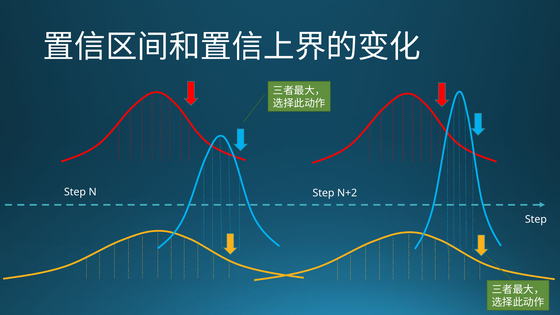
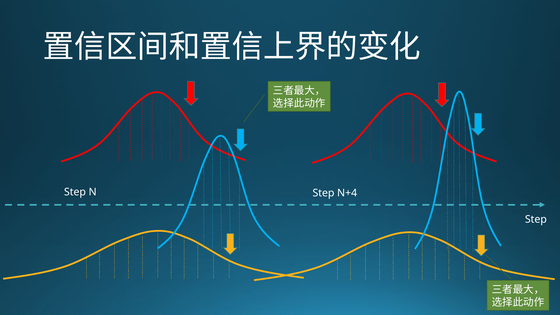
N+2: N+2 -> N+4 (347, 193)
